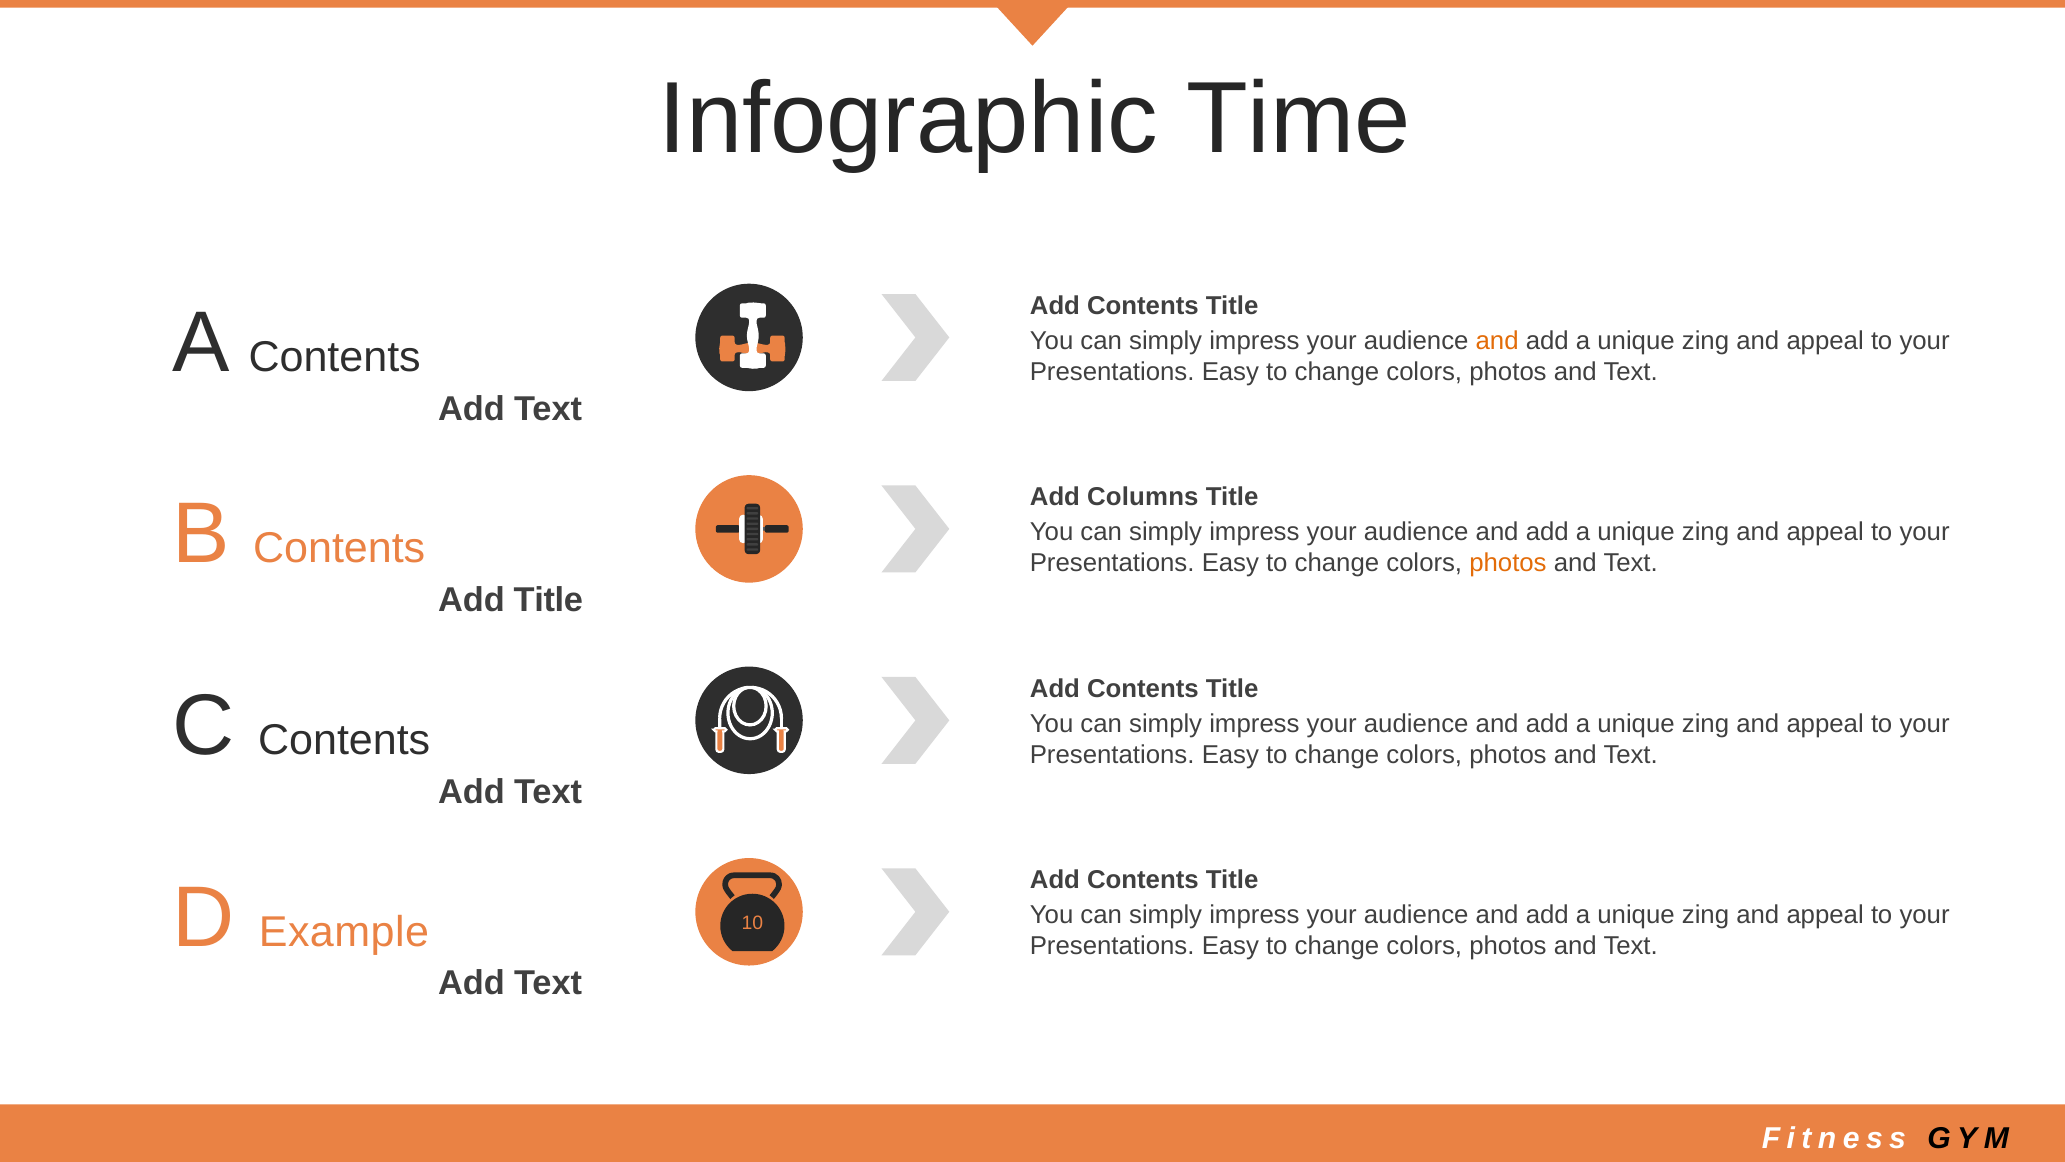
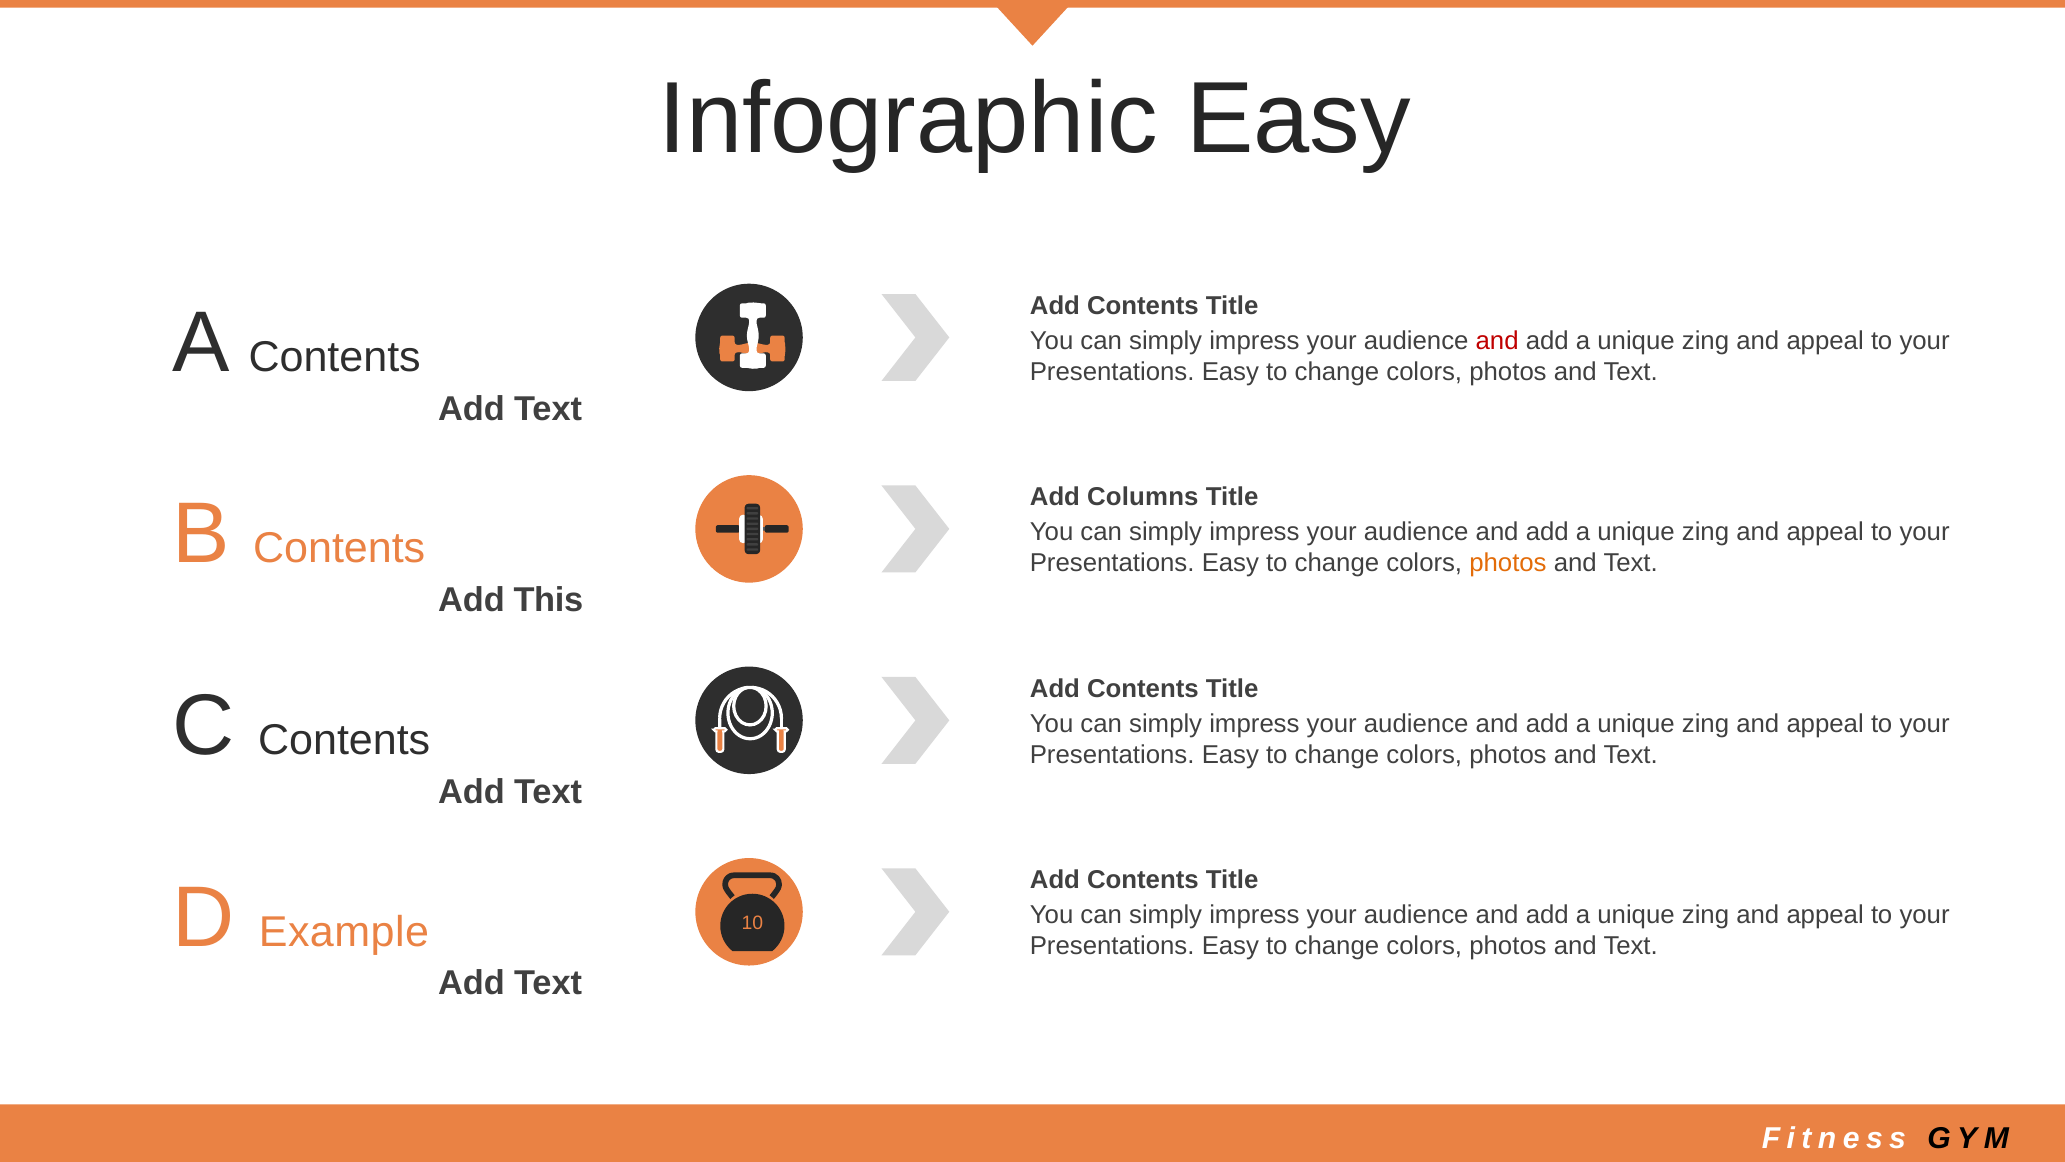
Infographic Time: Time -> Easy (1299, 119)
and colour: orange -> red (1497, 341)
Add Title: Title -> This (548, 600)
